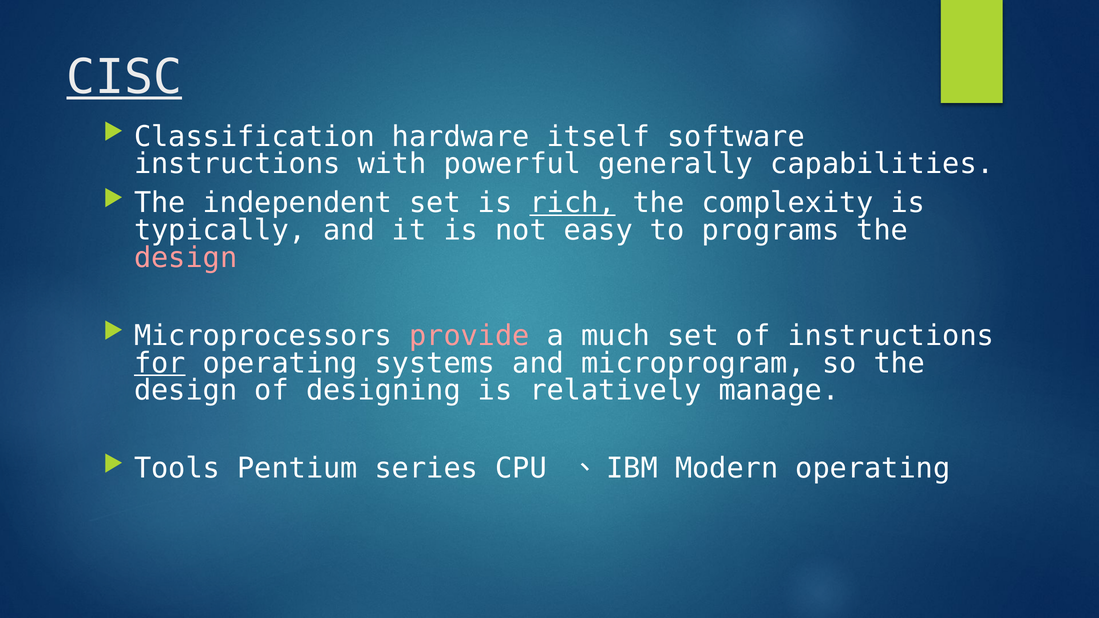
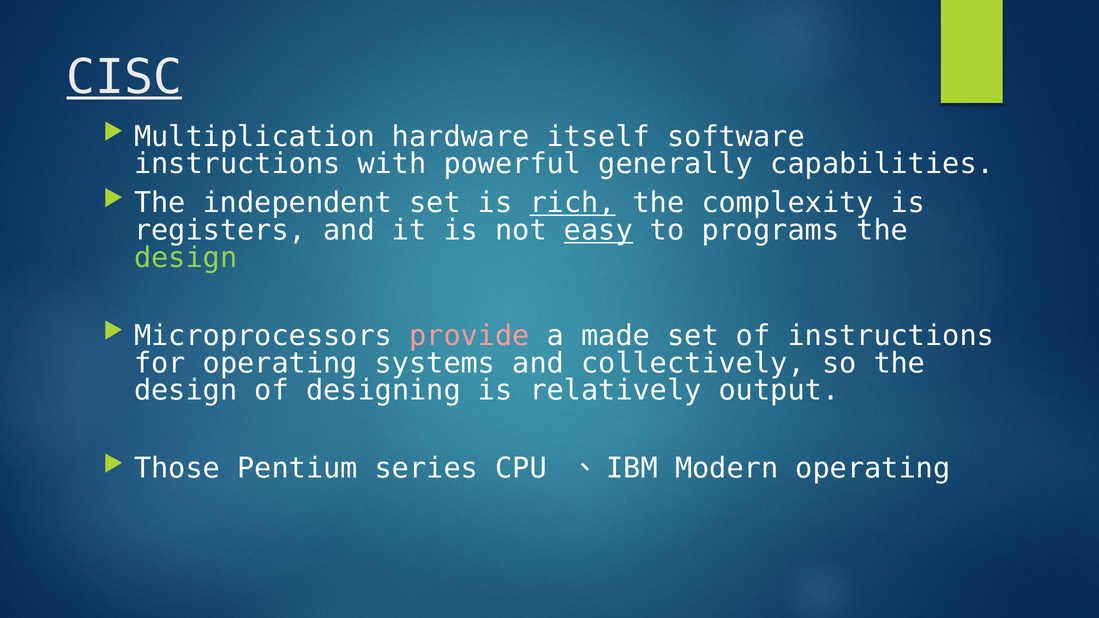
Classification: Classification -> Multiplication (254, 137)
typically: typically -> registers (220, 230)
easy underline: none -> present (598, 230)
design colour: pink -> light green (186, 258)
much: much -> made (616, 336)
for underline: present -> none (160, 363)
microprogram: microprogram -> collectively (693, 363)
manage: manage -> output (779, 391)
Tools: Tools -> Those (177, 468)
